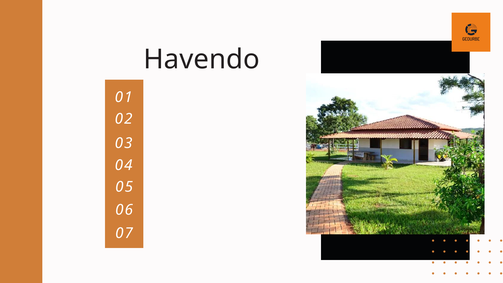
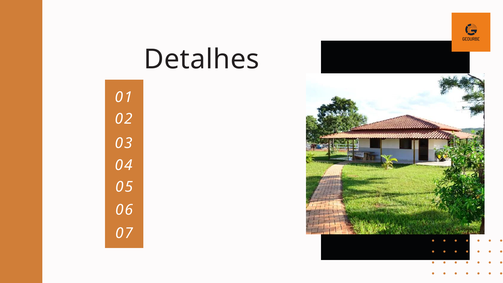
Havendo: Havendo -> Detalhes (202, 60)
